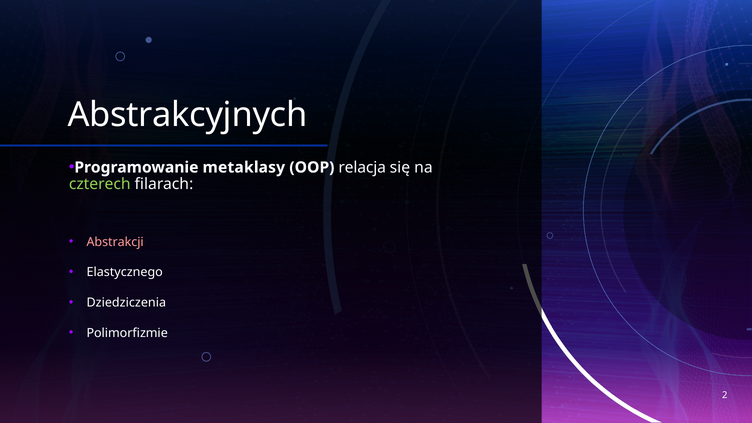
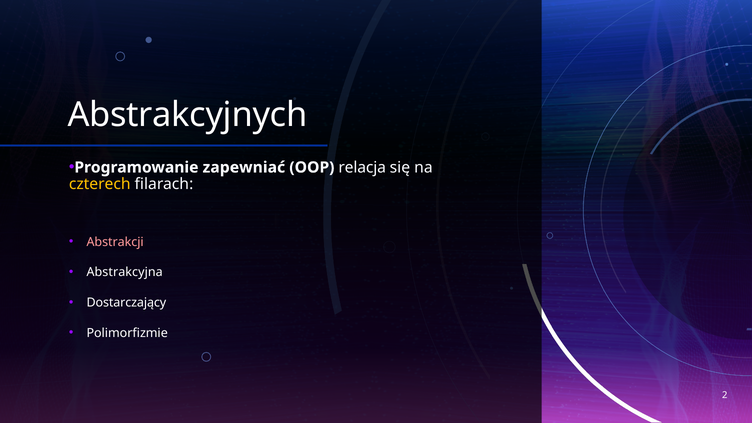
metaklasy: metaklasy -> zapewniać (244, 167)
czterech colour: light green -> yellow (100, 184)
Elastycznego: Elastycznego -> Abstrakcyjna (125, 272)
Dziedziczenia: Dziedziczenia -> Dostarczający (126, 303)
